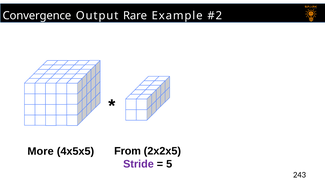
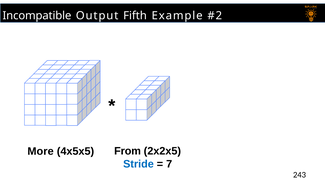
Convergence: Convergence -> Incompatible (37, 16)
Rare: Rare -> Fifth (135, 16)
Stride colour: purple -> blue (138, 164)
5: 5 -> 7 (169, 164)
